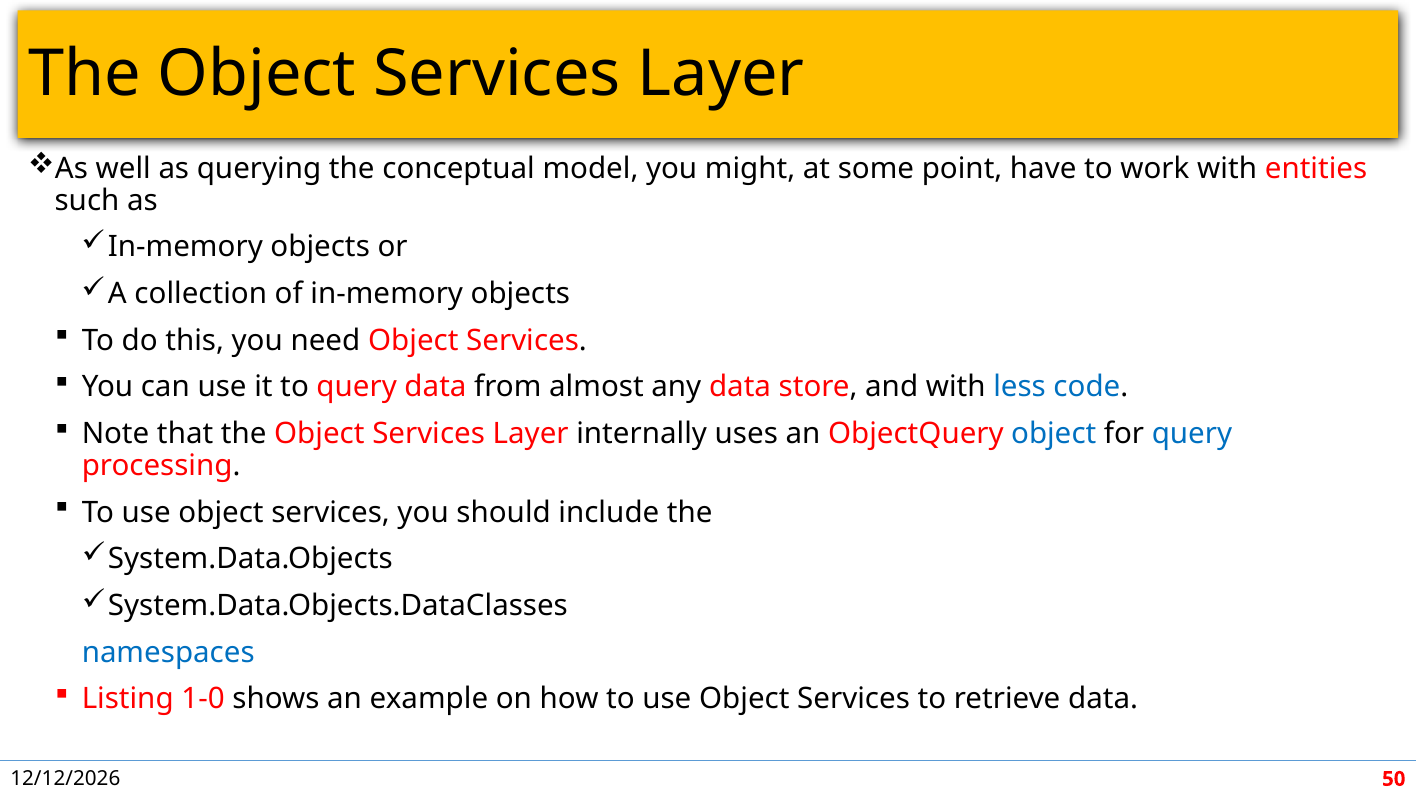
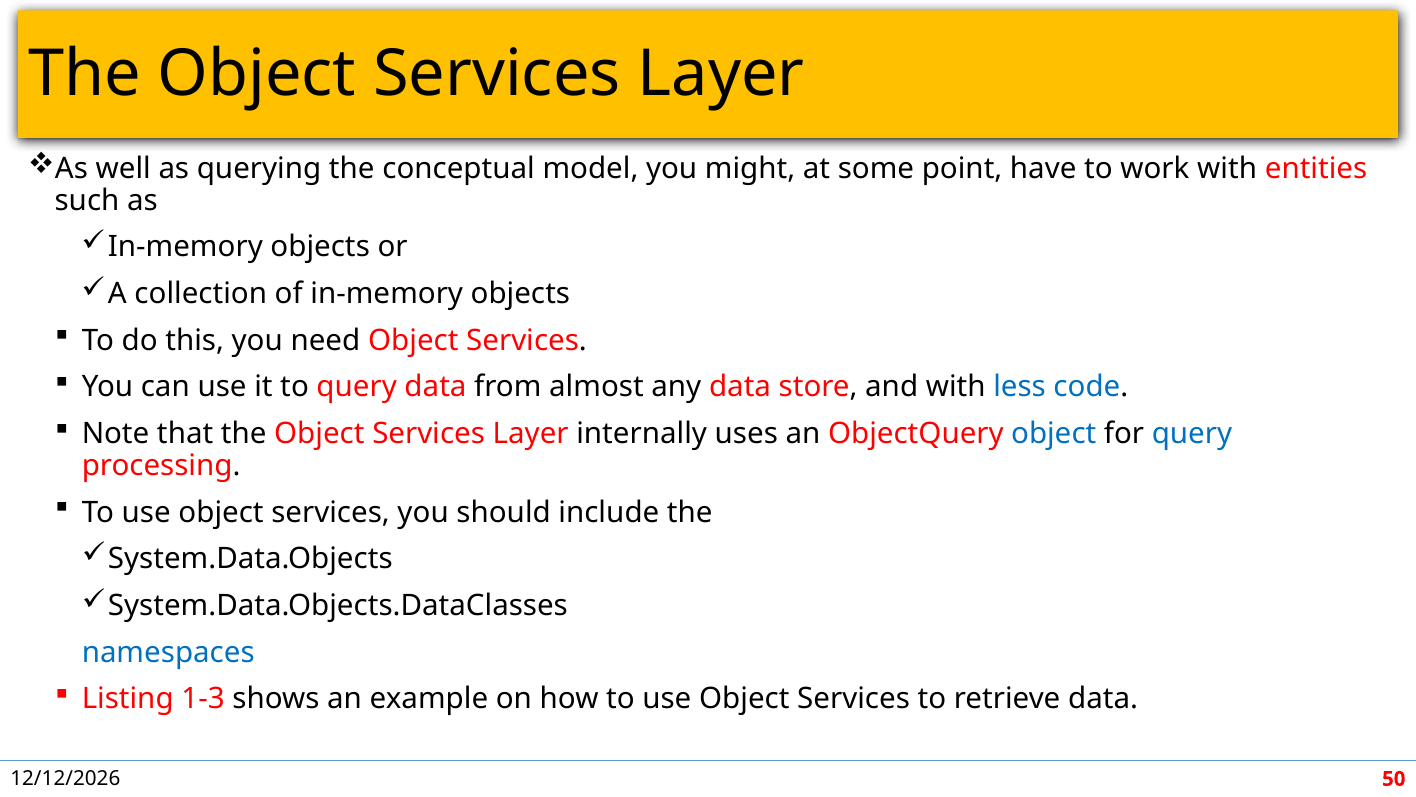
1-0: 1-0 -> 1-3 (203, 699)
